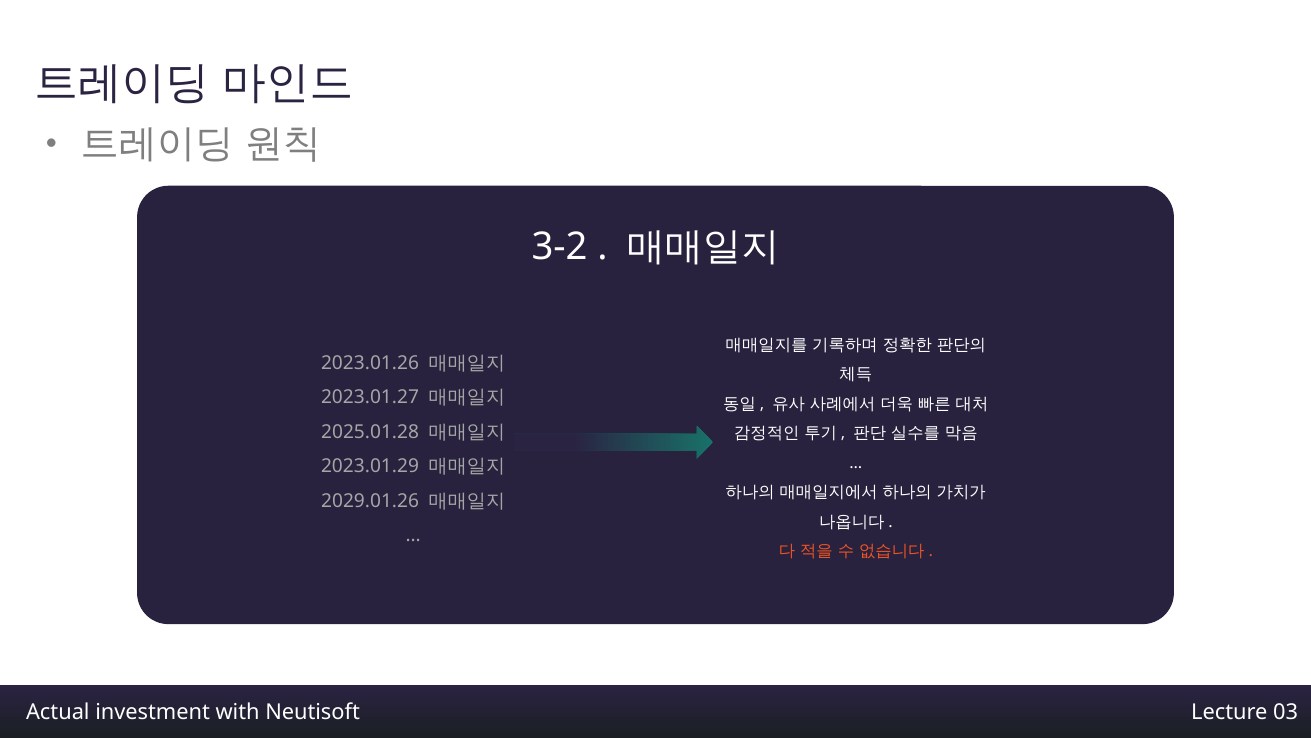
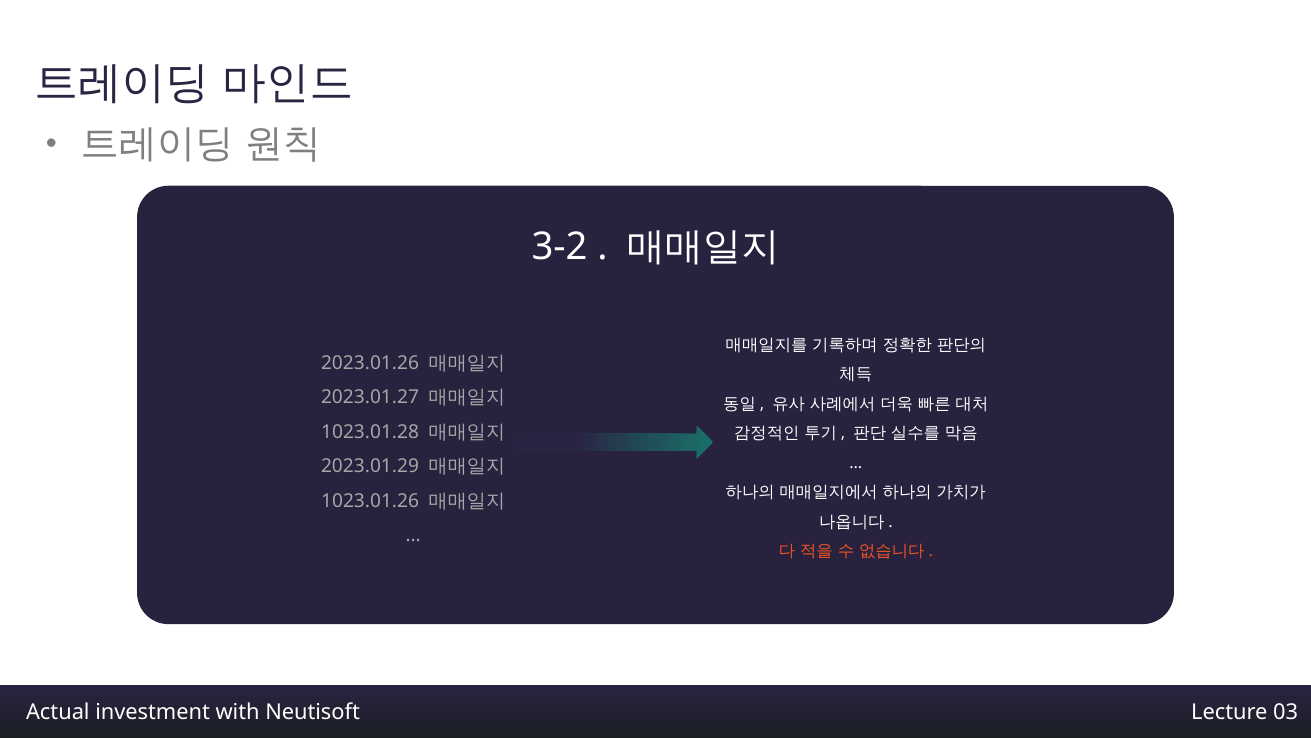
2025.01.28: 2025.01.28 -> 1023.01.28 (370, 432)
2029.01.26: 2029.01.26 -> 1023.01.26 (370, 501)
